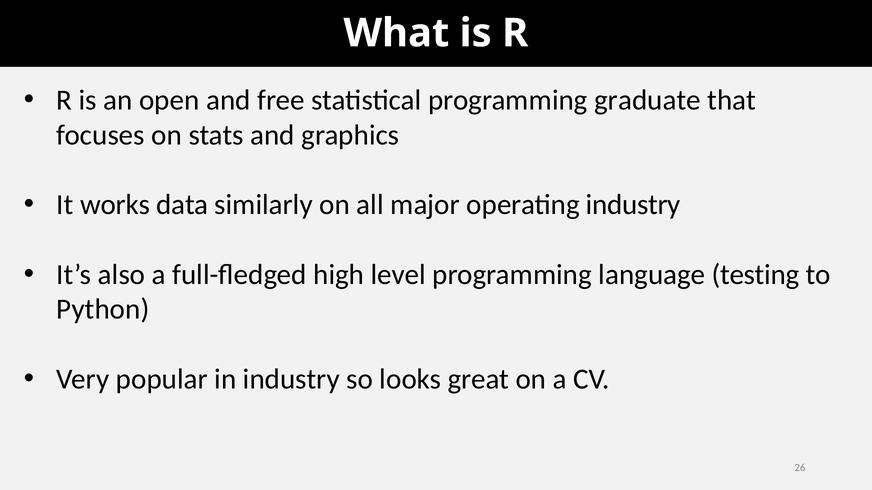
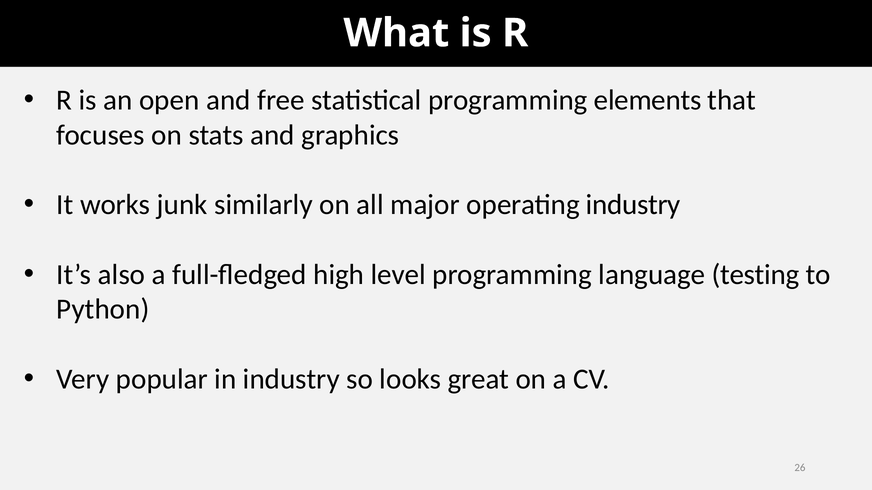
graduate: graduate -> elements (648, 100)
data: data -> junk (182, 205)
